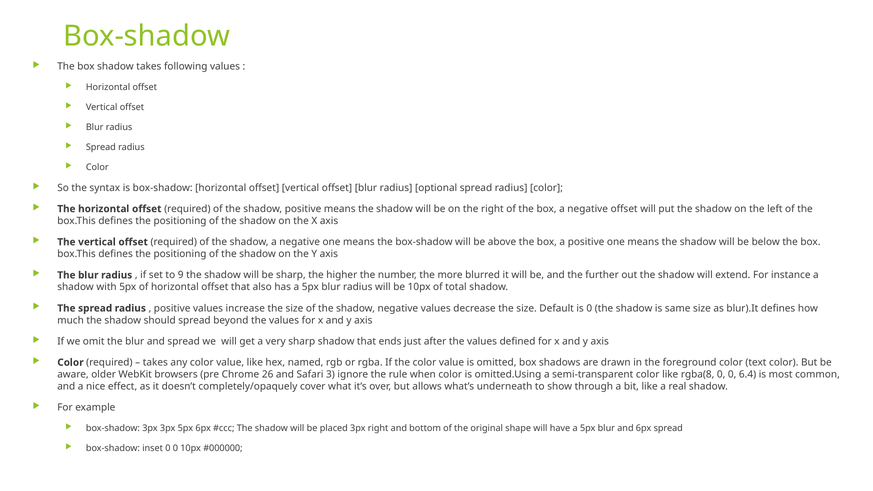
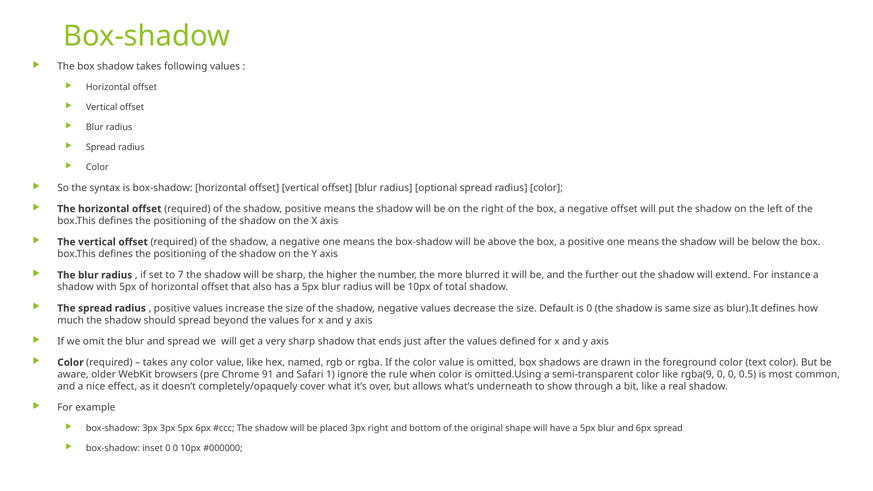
9: 9 -> 7 (181, 275)
26: 26 -> 91 (268, 375)
3: 3 -> 1 (330, 375)
rgba(8: rgba(8 -> rgba(9 (698, 375)
6.4: 6.4 -> 0.5 (748, 375)
